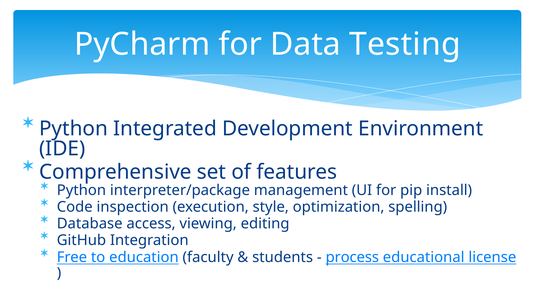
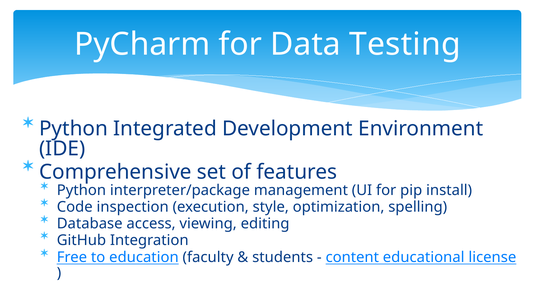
process: process -> content (352, 258)
